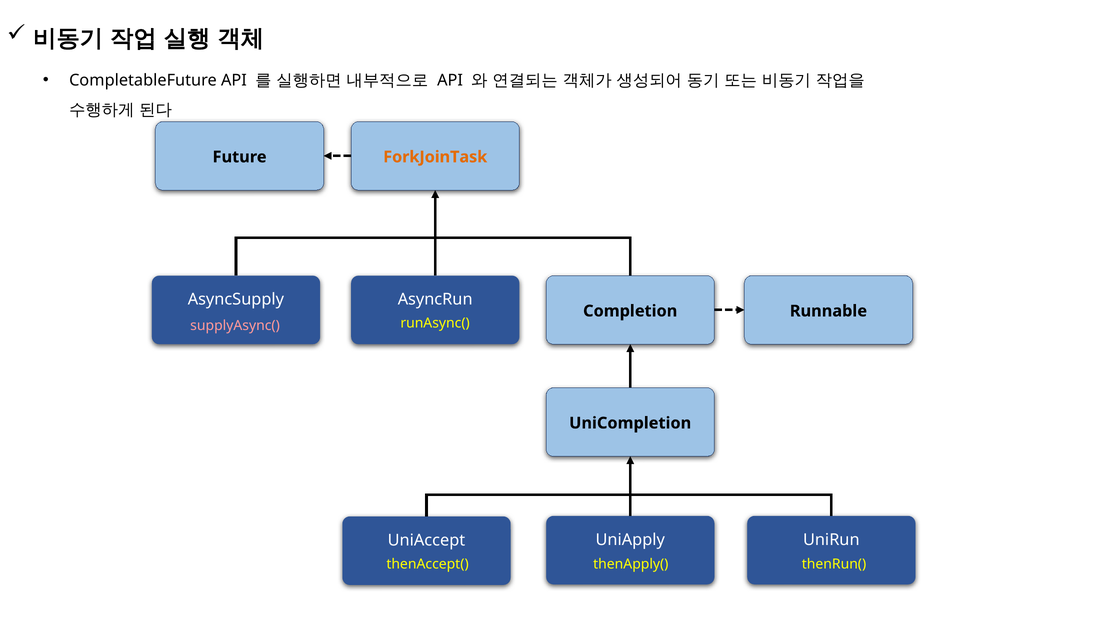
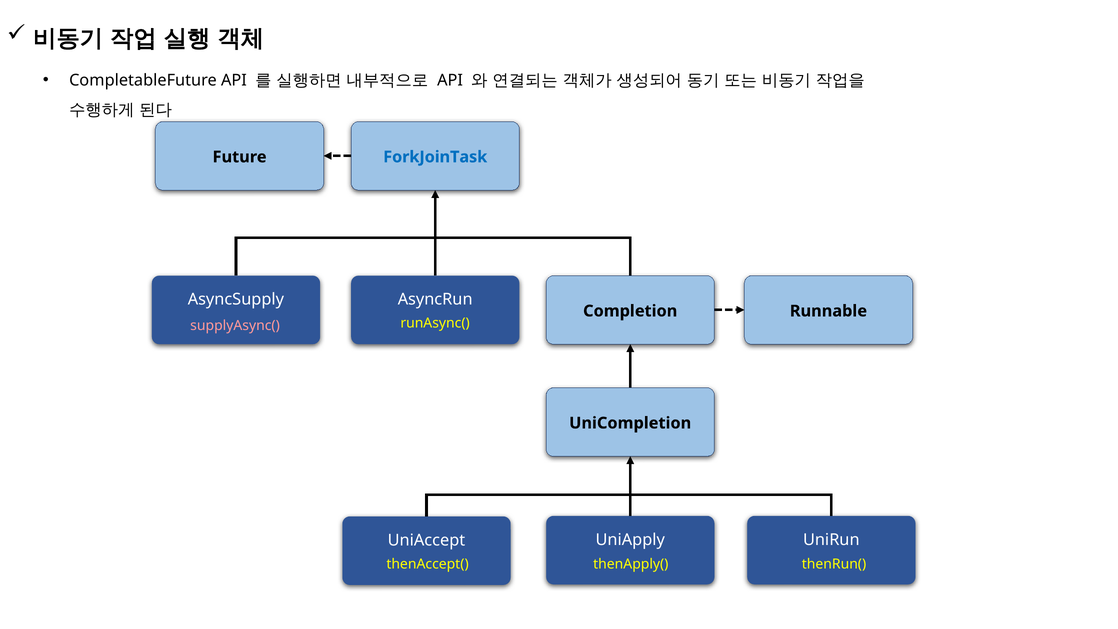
ForkJoinTask colour: orange -> blue (435, 157)
